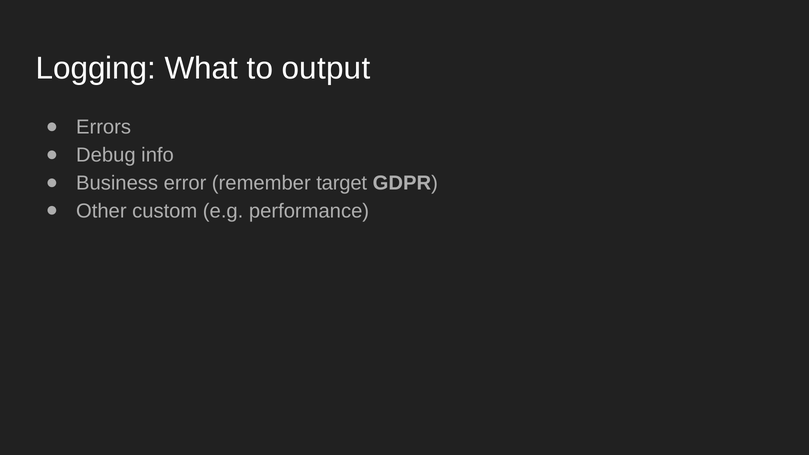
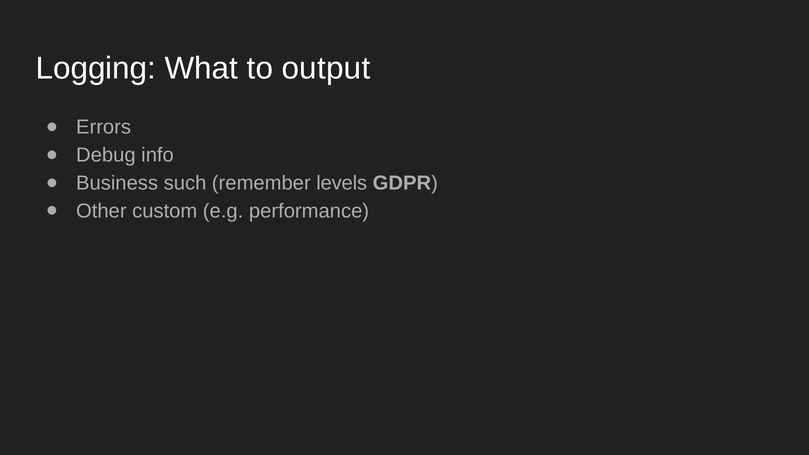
error: error -> such (185, 183)
target: target -> levels (342, 183)
